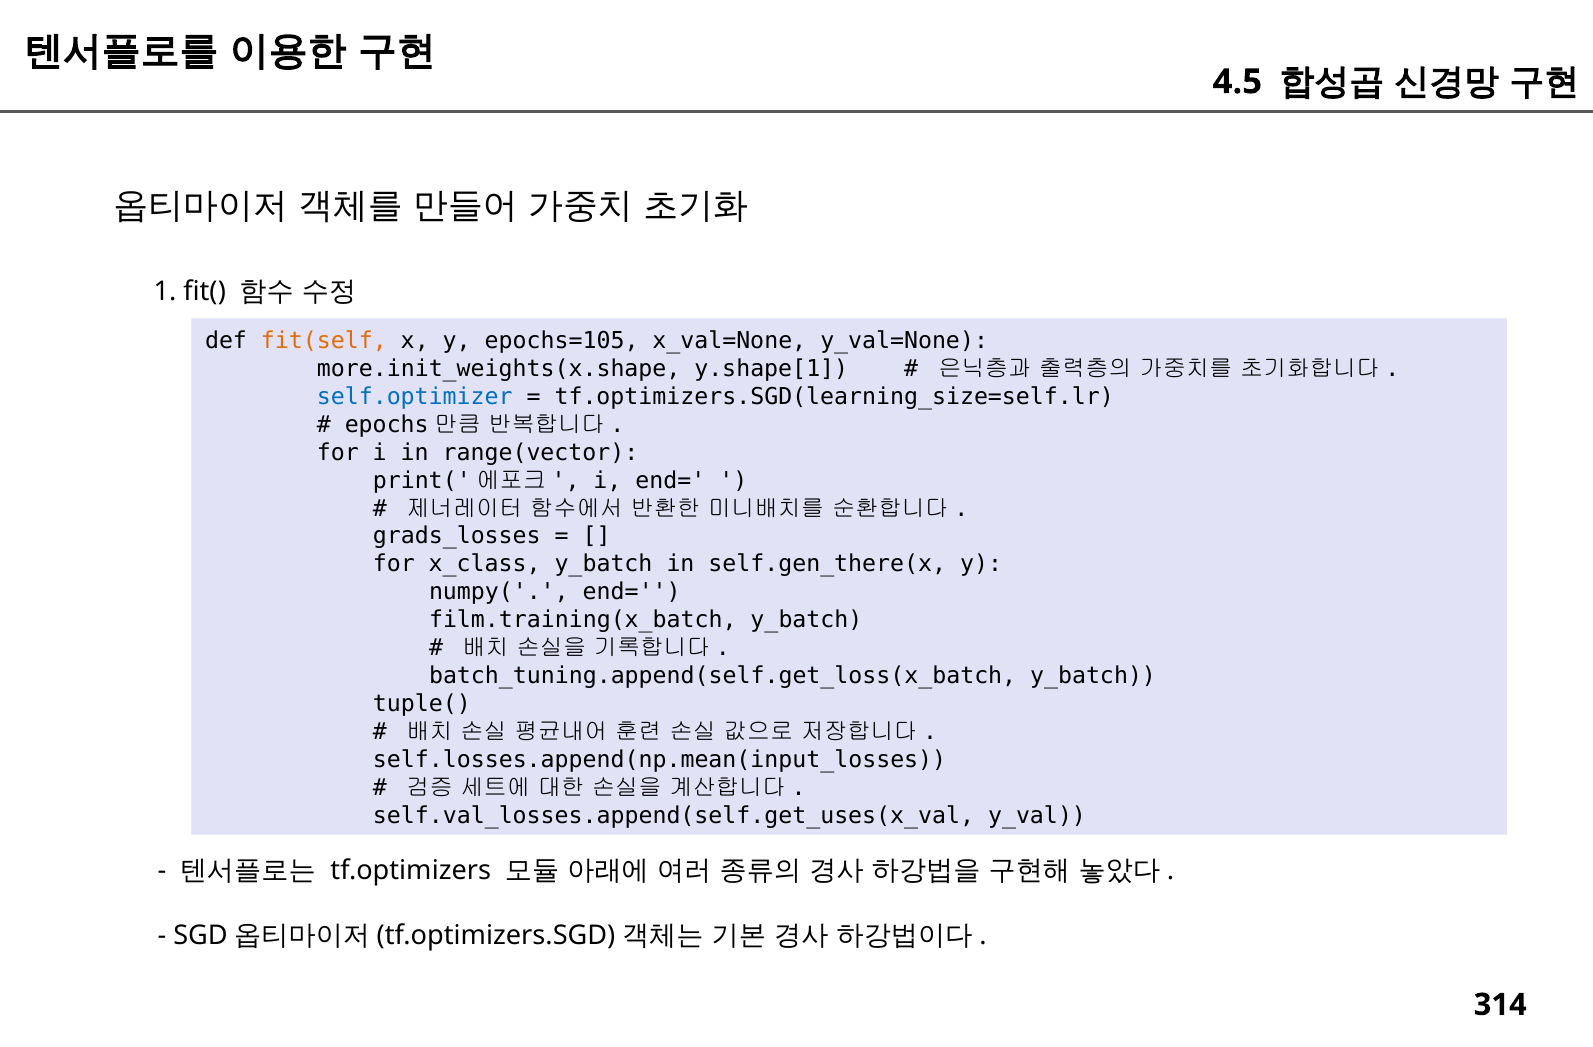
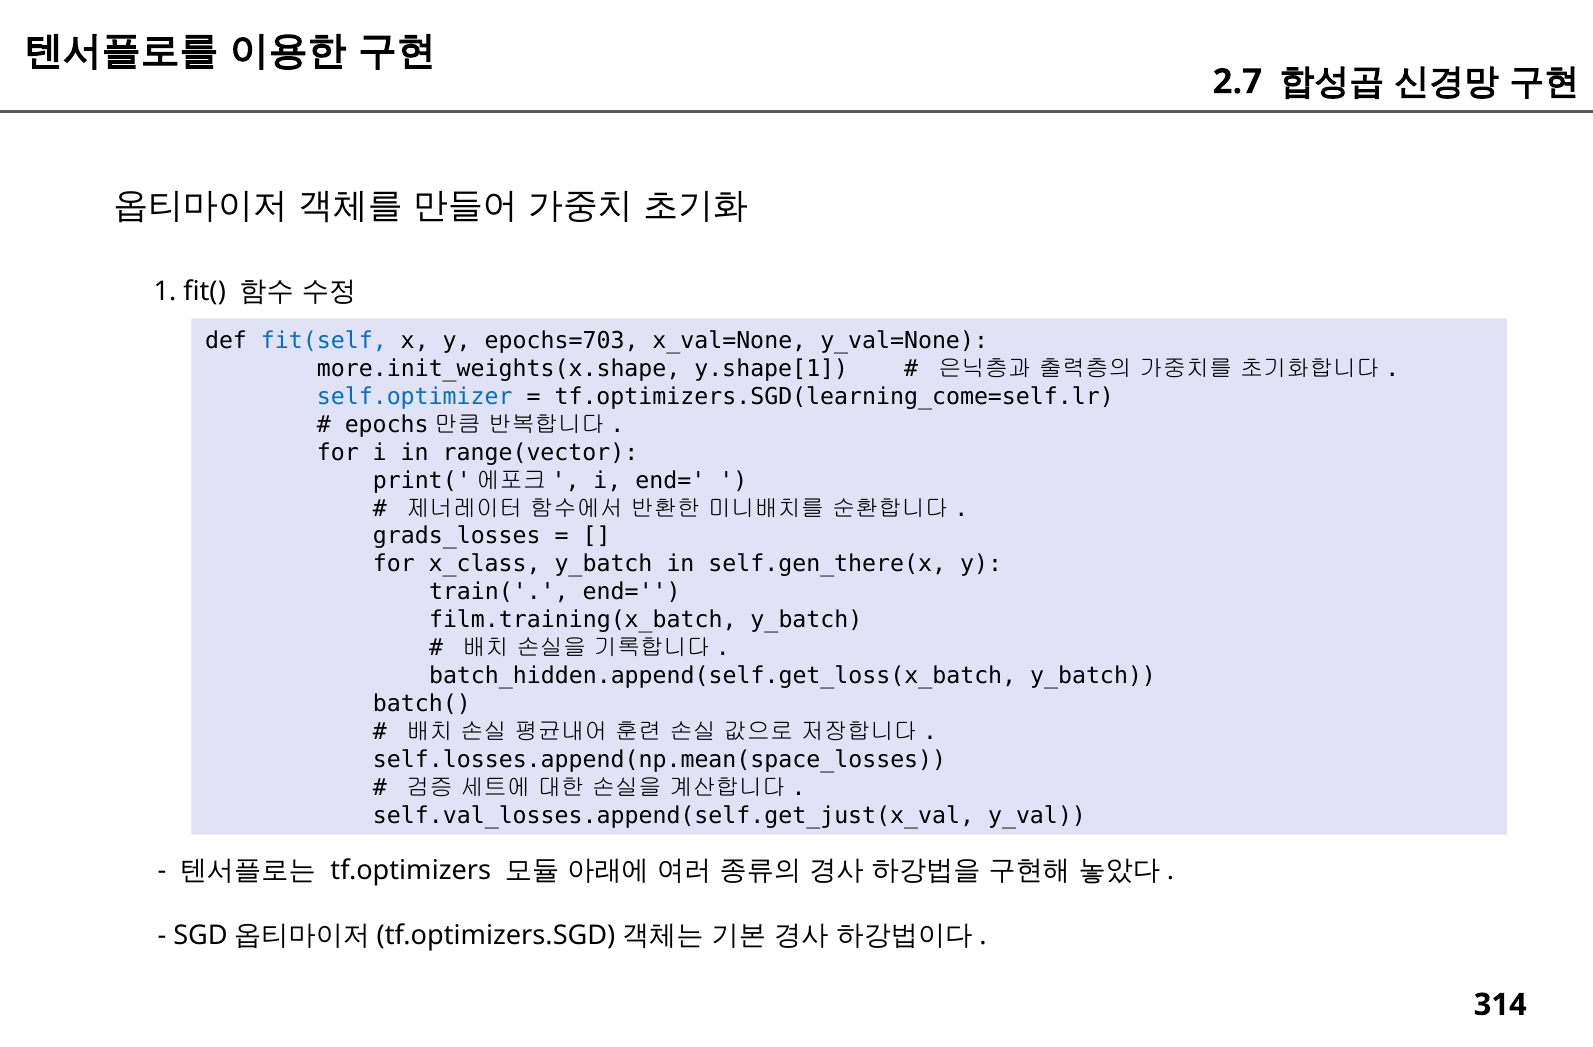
4.5: 4.5 -> 2.7 (1237, 82)
fit(self colour: orange -> blue (324, 341)
epochs=105: epochs=105 -> epochs=703 (562, 341)
tf.optimizers.SGD(learning_size=self.lr: tf.optimizers.SGD(learning_size=self.lr -> tf.optimizers.SGD(learning_come=self.lr (834, 396)
numpy(: numpy( -> train( (499, 592)
batch_tuning.append(self.get_loss(x_batch: batch_tuning.append(self.get_loss(x_batch -> batch_hidden.append(self.get_loss(x_batch (723, 675)
tuple(: tuple( -> batch( (422, 703)
self.losses.append(np.mean(input_losses: self.losses.append(np.mean(input_losses -> self.losses.append(np.mean(space_losses (660, 759)
self.val_losses.append(self.get_uses(x_val: self.val_losses.append(self.get_uses(x_val -> self.val_losses.append(self.get_just(x_val (674, 815)
